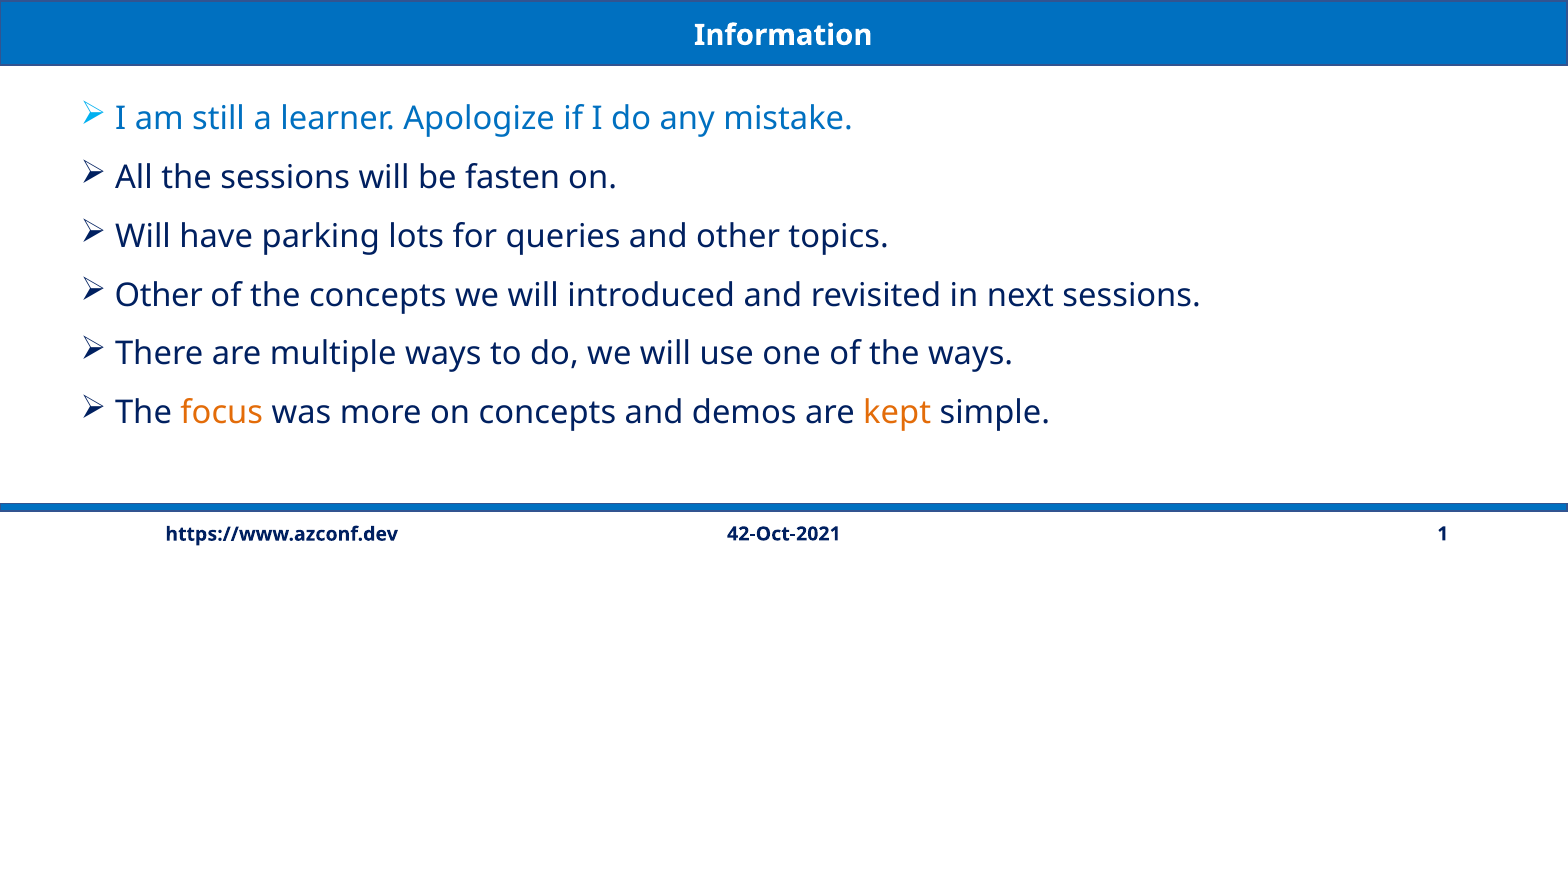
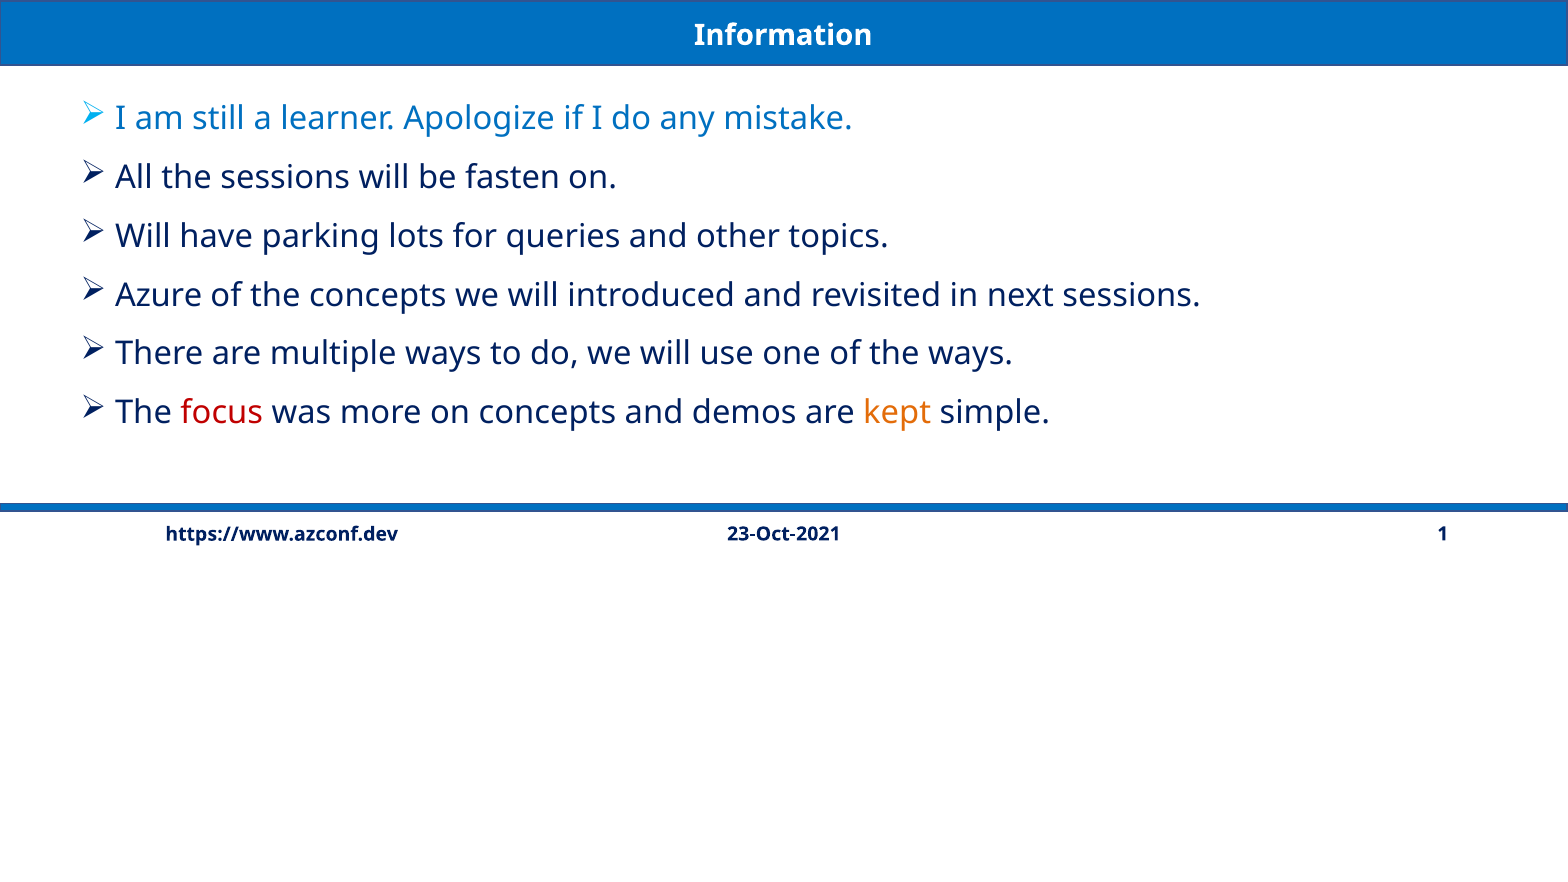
Other: Other -> Azure (159, 295)
focus colour: orange -> red (222, 413)
42-Oct-2021: 42-Oct-2021 -> 23-Oct-2021 (784, 534)
